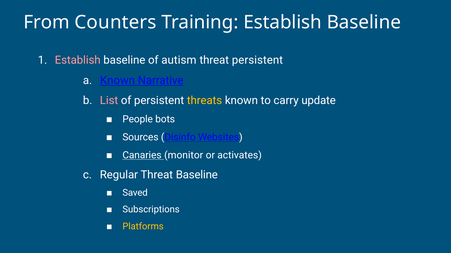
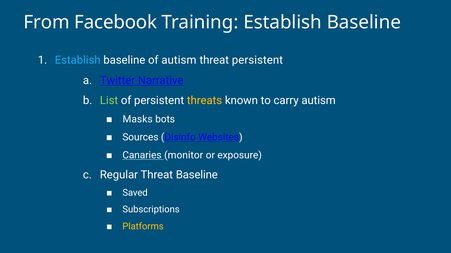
Counters: Counters -> Facebook (116, 22)
Establish colour: pink -> light blue (78, 60)
Known: Known -> Twitter (118, 81)
List colour: pink -> light green (109, 101)
carry update: update -> autism (319, 101)
People: People -> Masks (138, 120)
activates: activates -> exposure (240, 156)
